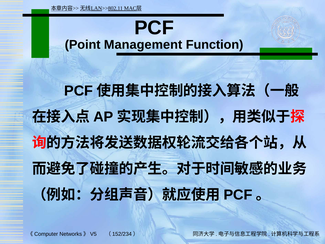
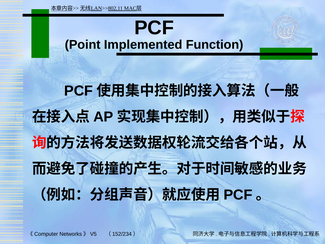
Management: Management -> Implemented (143, 45)
